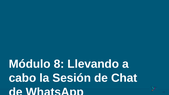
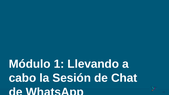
8: 8 -> 1 (59, 64)
